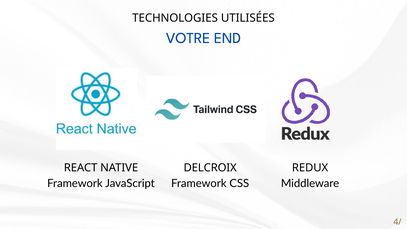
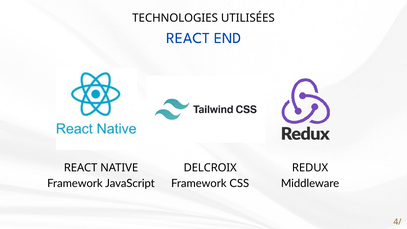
VOTRE: VOTRE -> REACT (188, 38)
